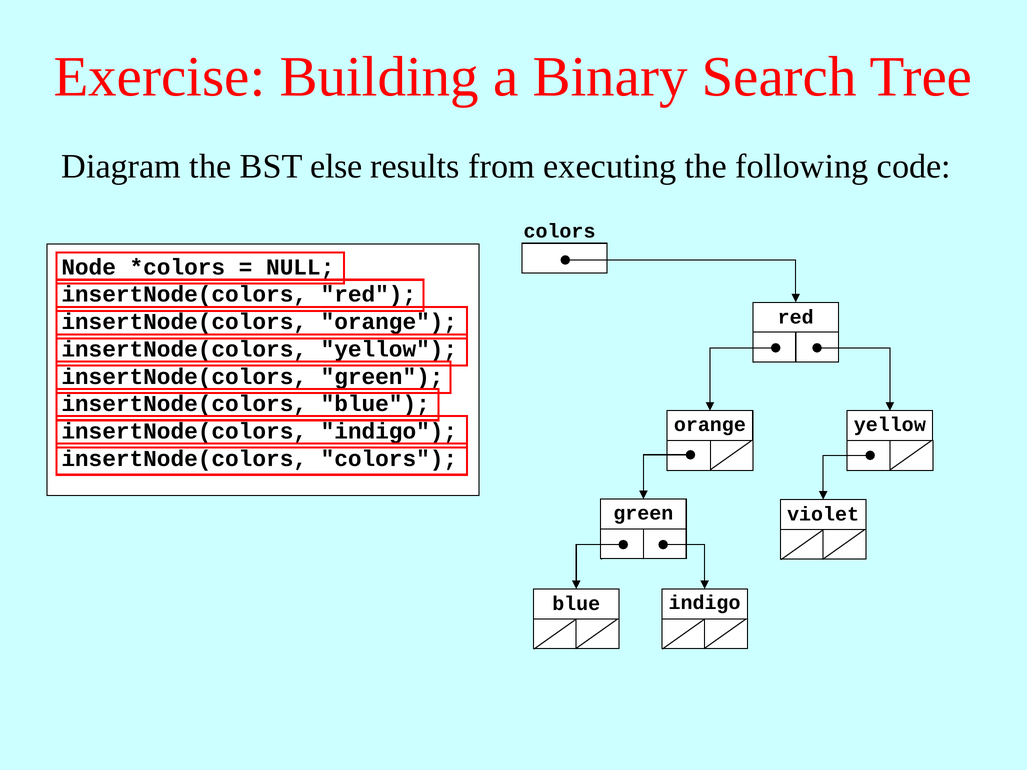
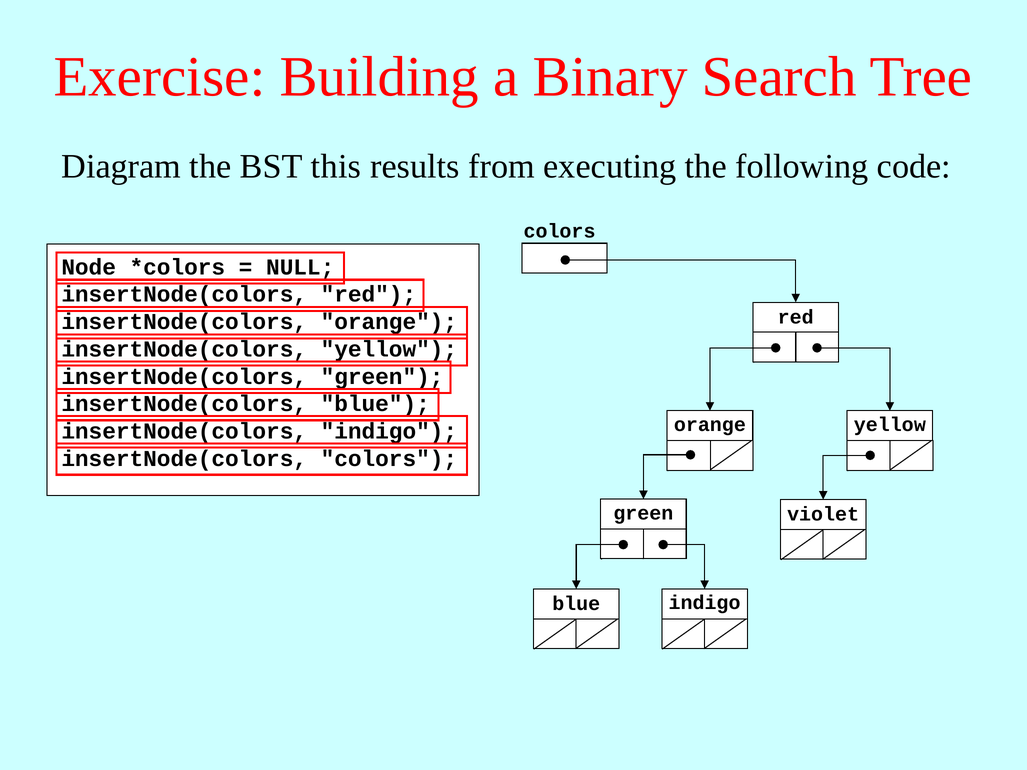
else: else -> this (336, 166)
